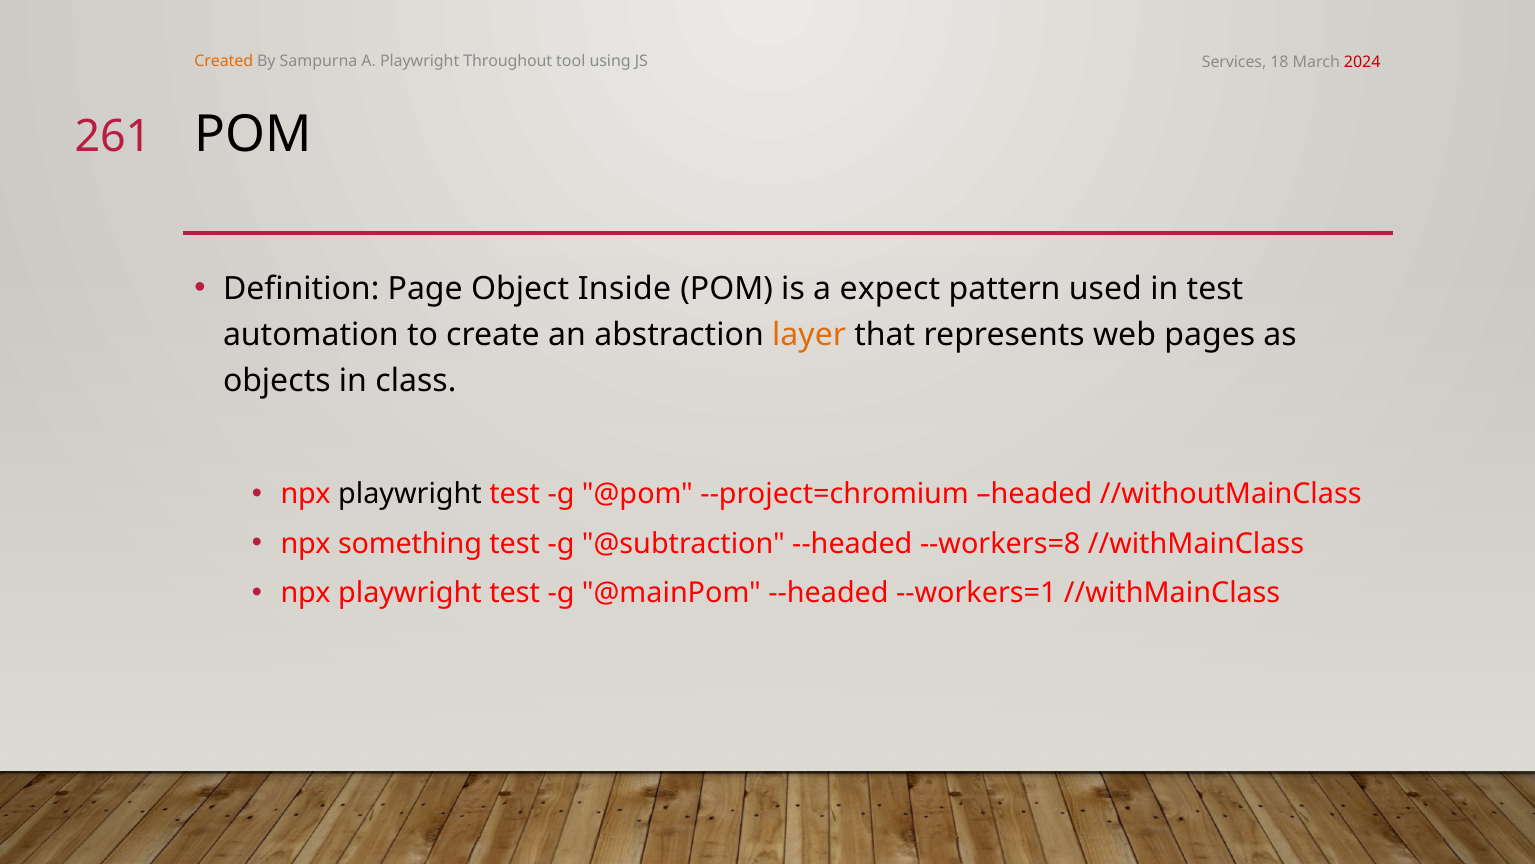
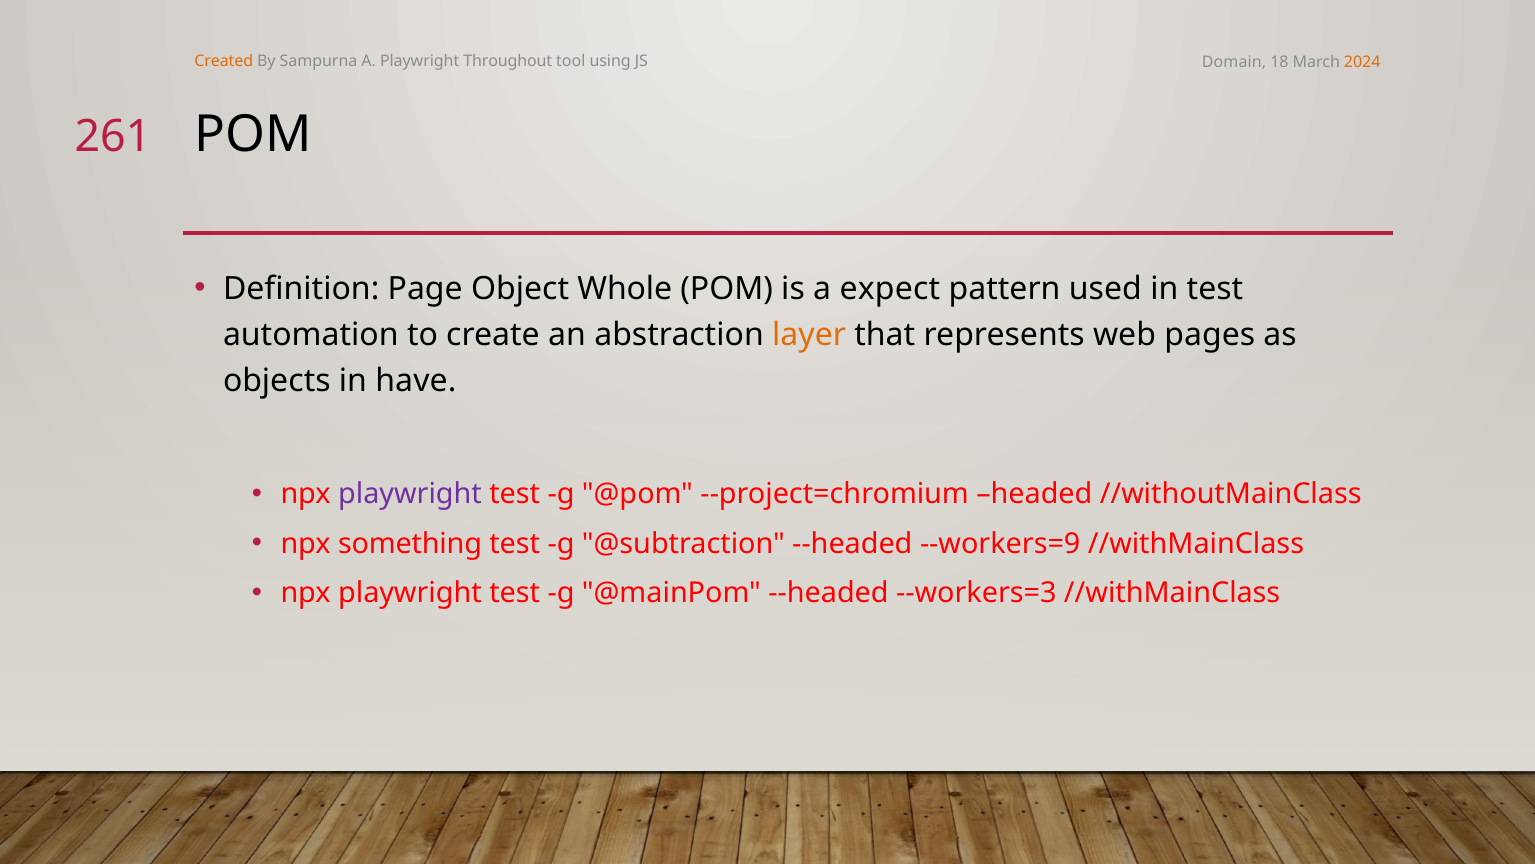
Services: Services -> Domain (1234, 62)
2024 colour: red -> orange (1362, 62)
Inside: Inside -> Whole (625, 289)
class: class -> have (416, 381)
playwright colour: black -> purple (410, 494)
--workers=8: --workers=8 -> --workers=9 (1000, 543)
--workers=1: --workers=1 -> --workers=3 (976, 593)
